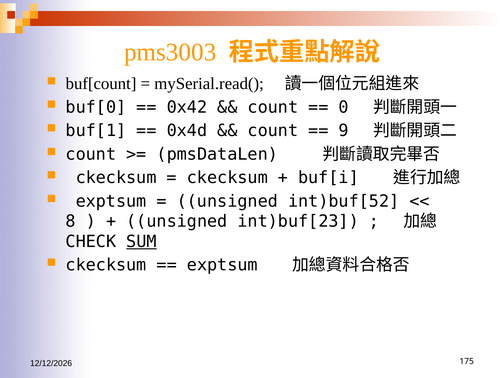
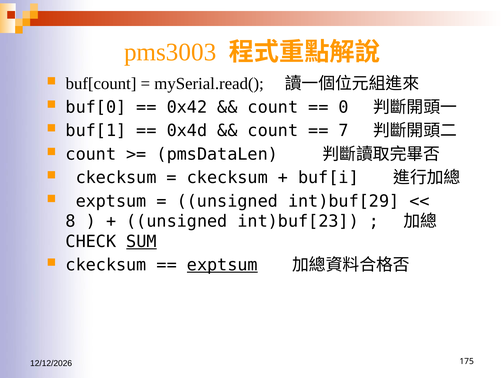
9: 9 -> 7 (344, 131)
int)buf[52: int)buf[52 -> int)buf[29 (344, 201)
exptsum underline: none -> present (222, 265)
